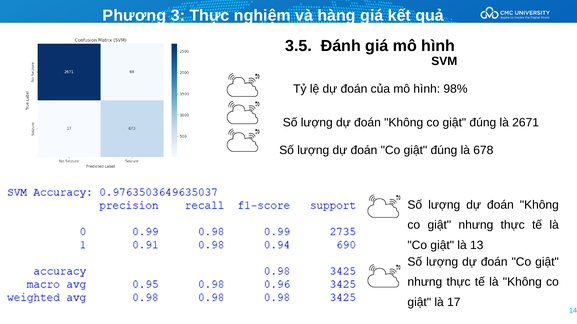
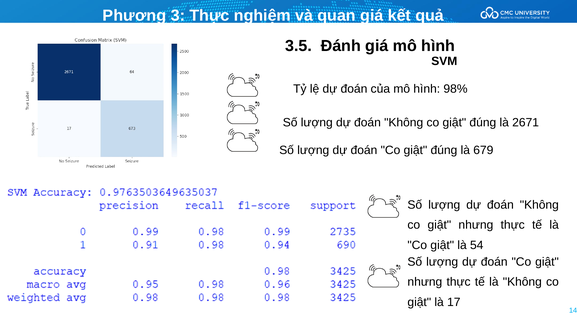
hàng: hàng -> quan (337, 16)
678: 678 -> 679 (483, 150)
13: 13 -> 54 (477, 245)
